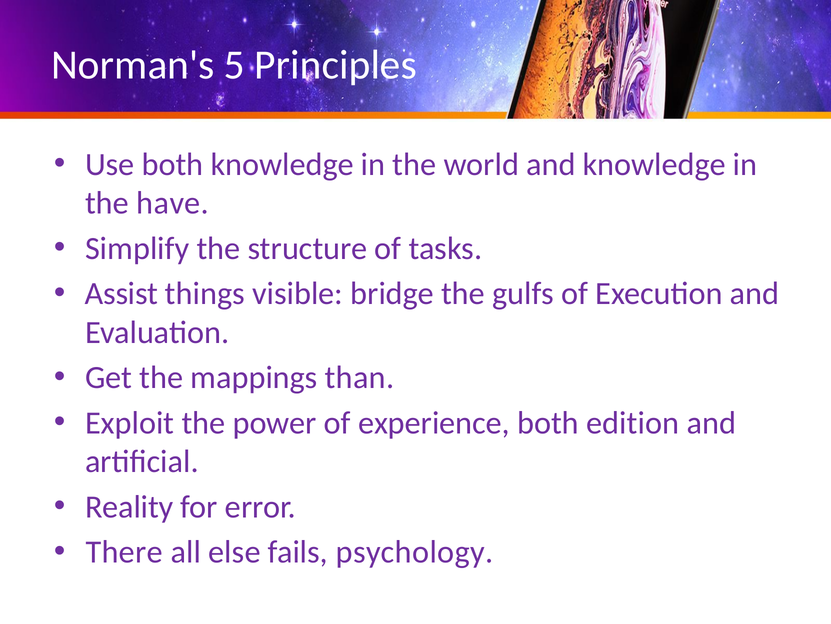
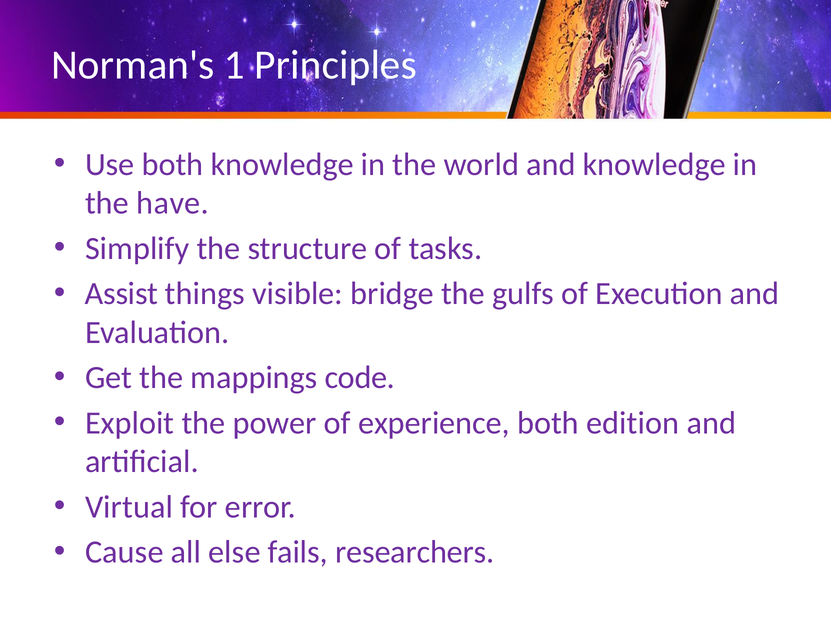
5: 5 -> 1 (234, 65)
than: than -> code (360, 377)
Reality: Reality -> Virtual (129, 506)
There: There -> Cause (124, 551)
psychology: psychology -> researchers (415, 551)
